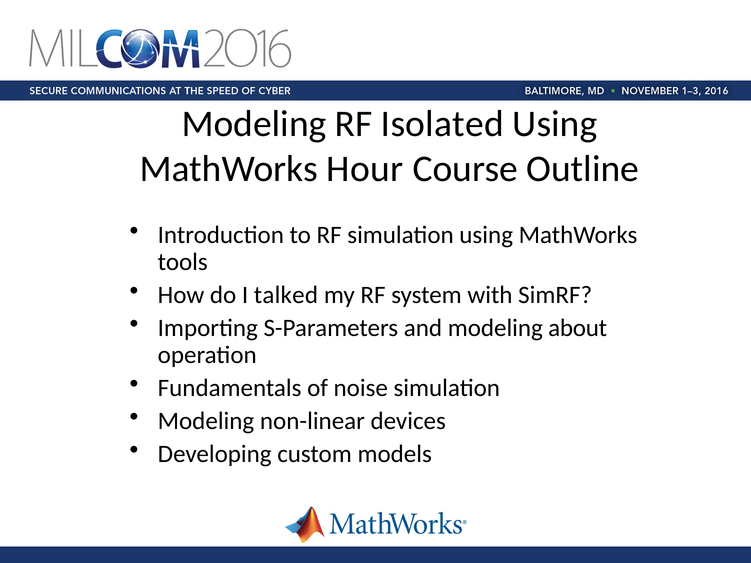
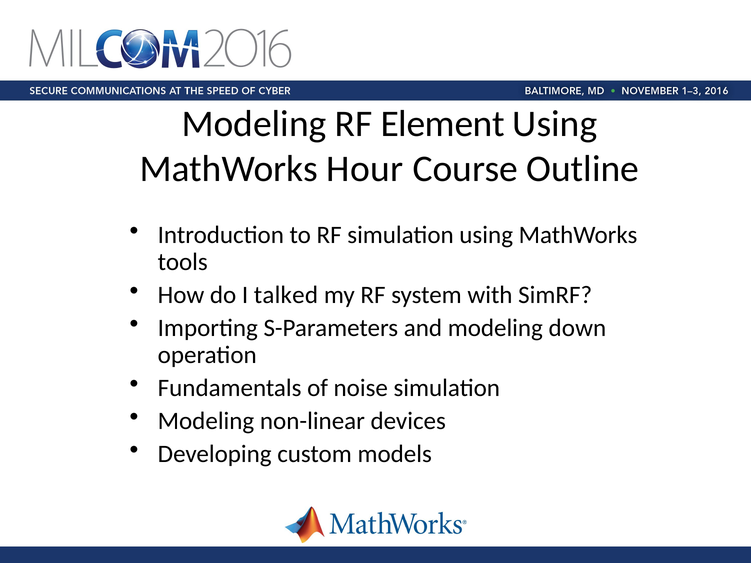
Isolated: Isolated -> Element (443, 124)
about: about -> down (577, 328)
